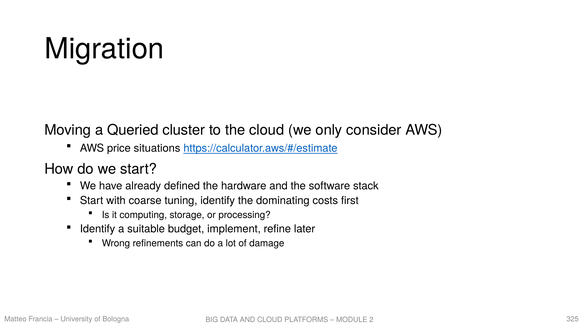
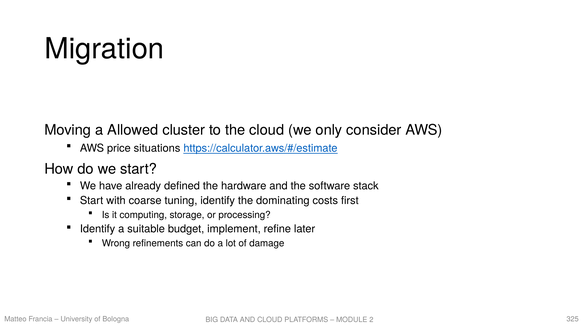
Queried: Queried -> Allowed (133, 130)
